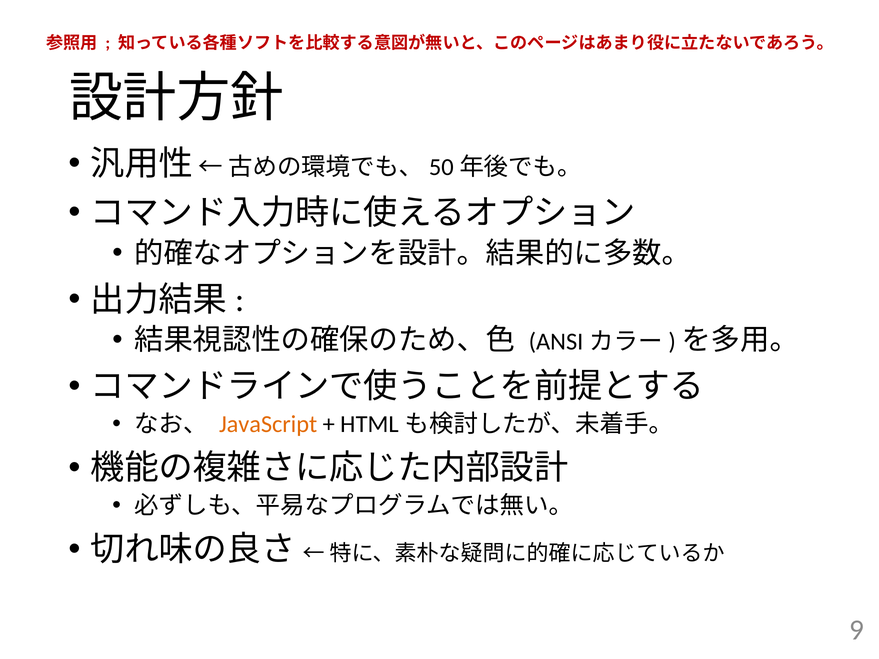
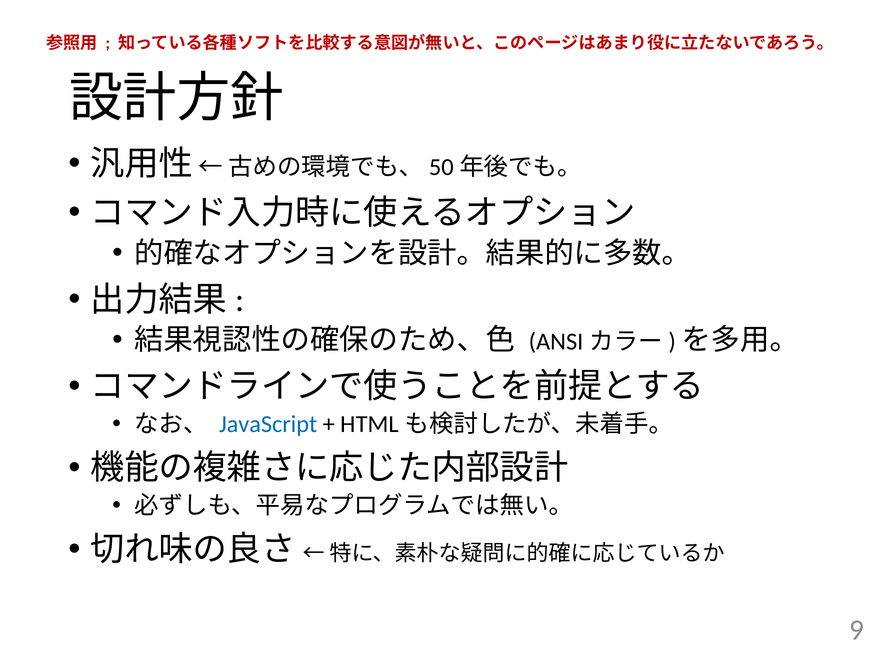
JavaScript colour: orange -> blue (268, 425)
